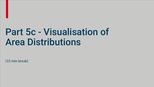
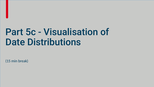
Area: Area -> Date (15, 42)
